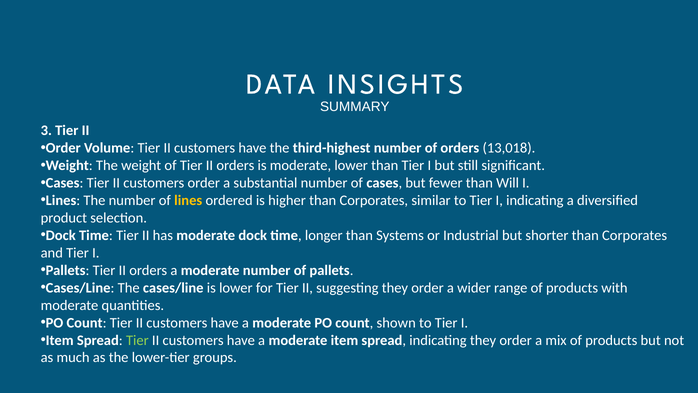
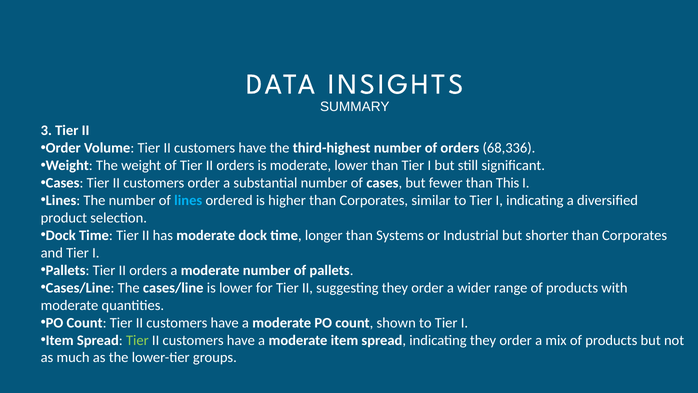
13,018: 13,018 -> 68,336 (509, 148)
Will: Will -> This (508, 183)
lines colour: yellow -> light blue (188, 200)
